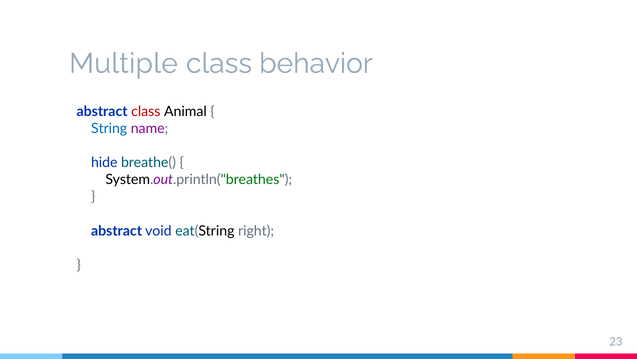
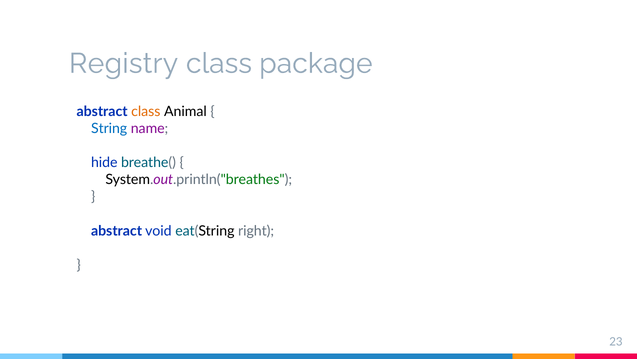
Multiple: Multiple -> Registry (124, 63)
behavior: behavior -> package (316, 63)
class colour: red -> orange (146, 112)
